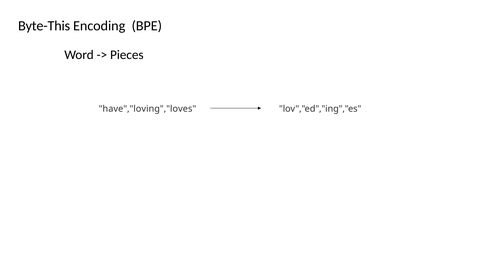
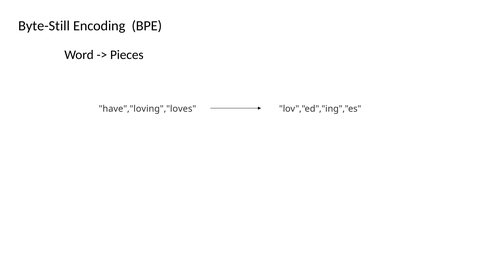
Byte-This: Byte-This -> Byte-Still (44, 26)
